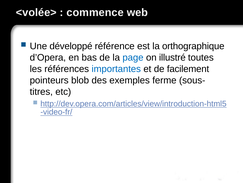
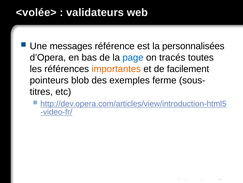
commence: commence -> validateurs (95, 13)
développé: développé -> messages (71, 46)
orthographique: orthographique -> personnalisées (193, 46)
illustré: illustré -> tracés (172, 57)
importantes colour: blue -> orange (116, 69)
